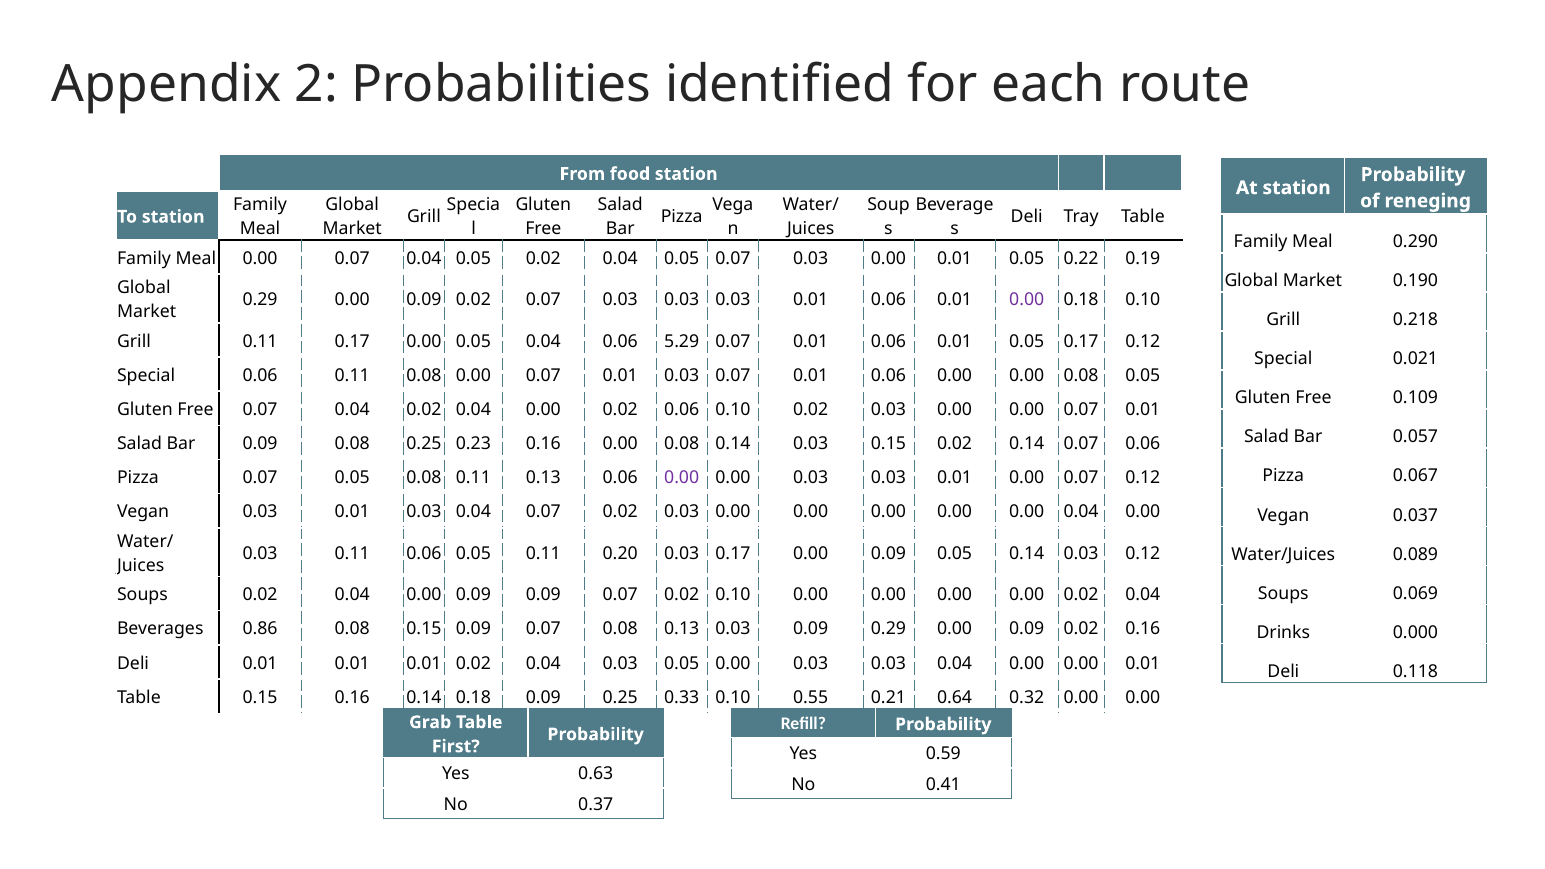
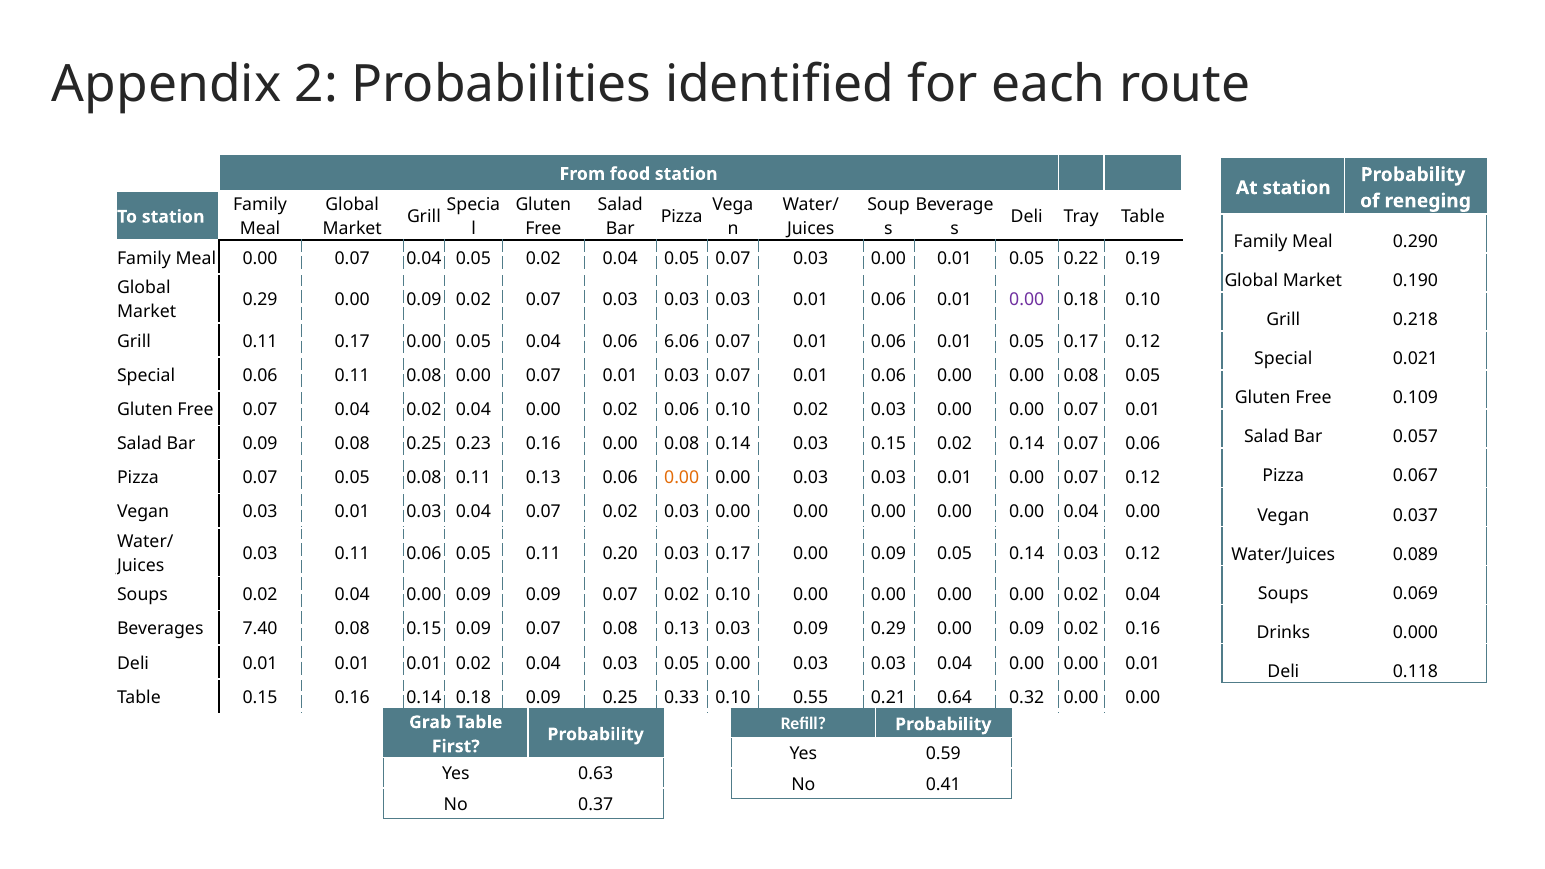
5.29: 5.29 -> 6.06 (682, 341)
0.00 colour: purple -> orange (682, 478)
0.86: 0.86 -> 7.40 (260, 629)
